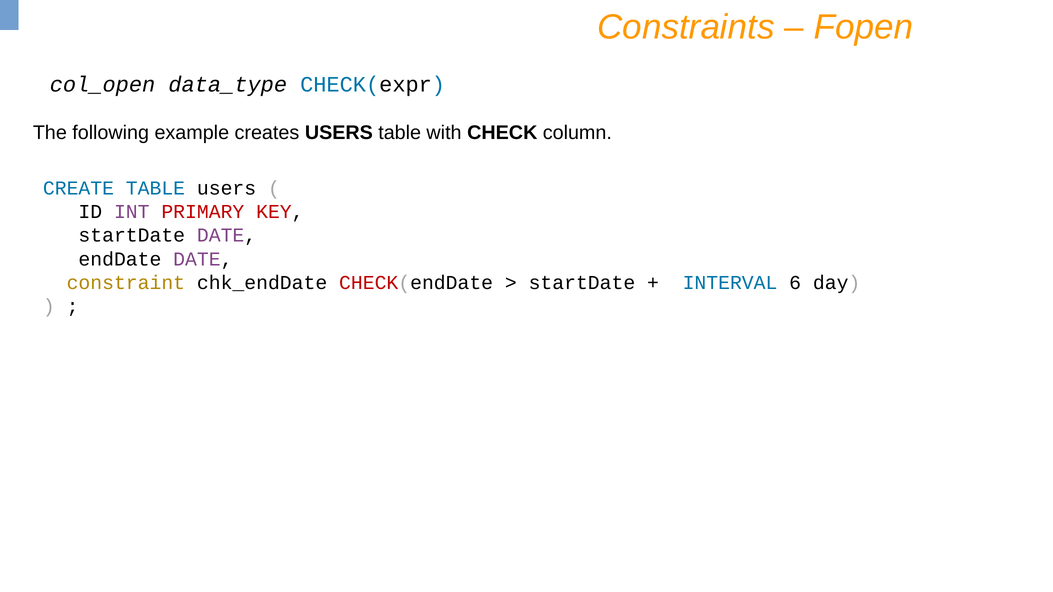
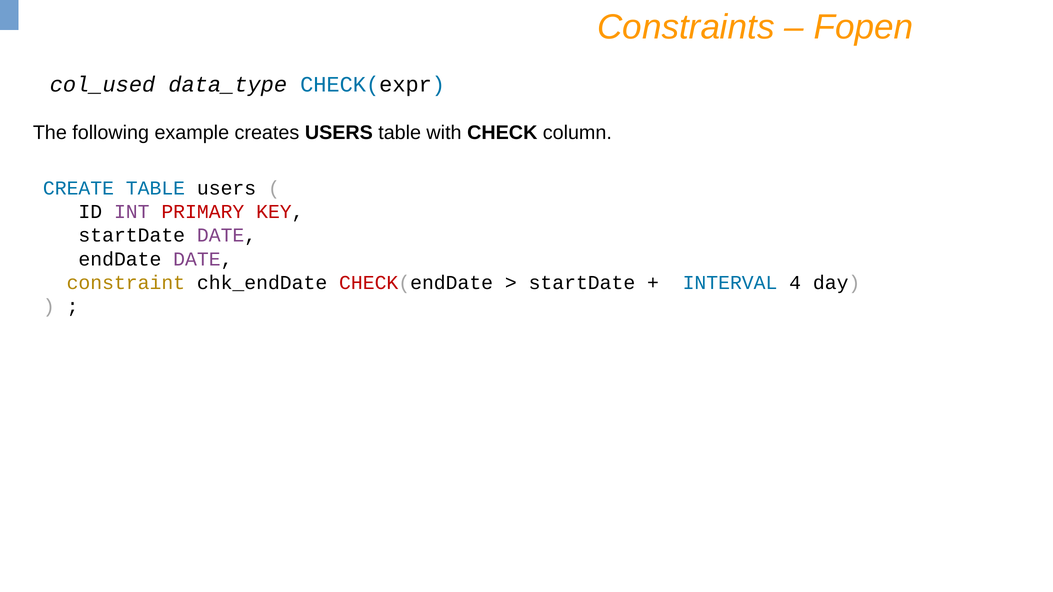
col_open: col_open -> col_used (103, 85)
6: 6 -> 4 (795, 283)
